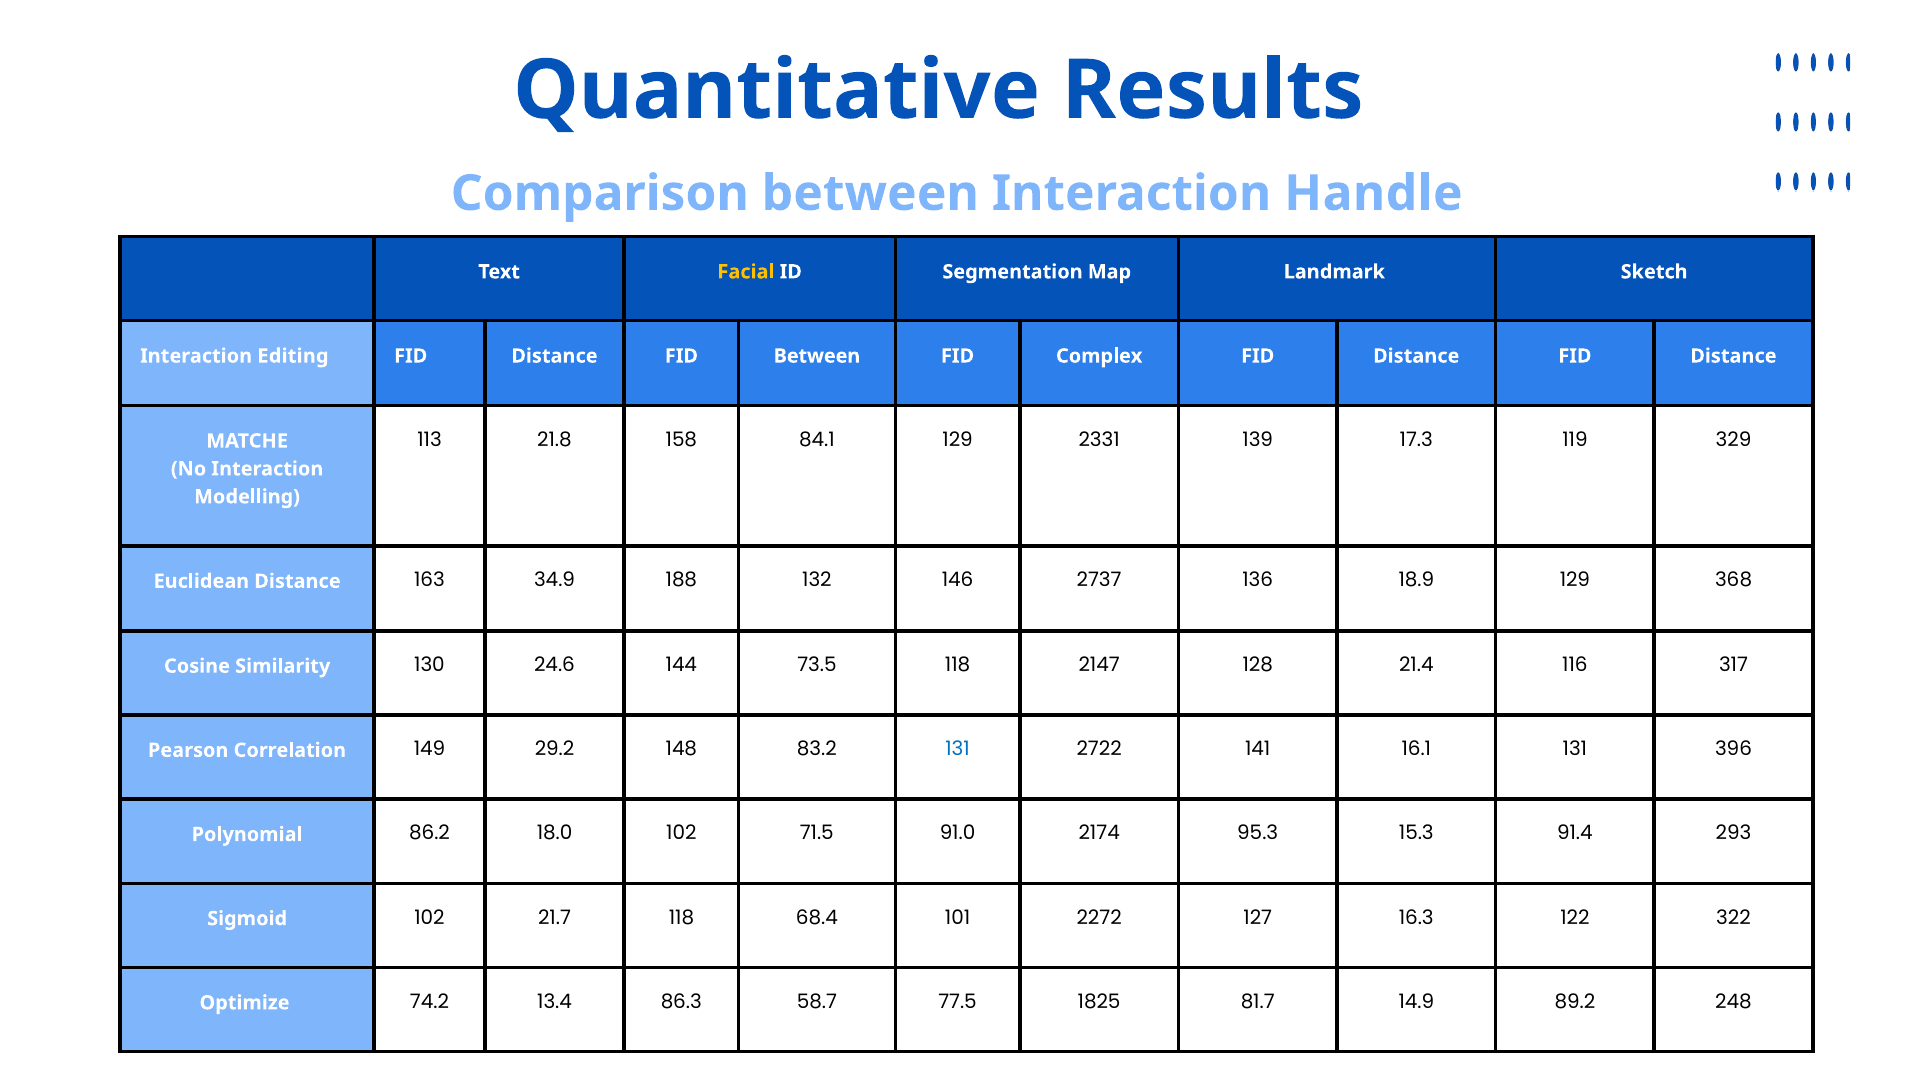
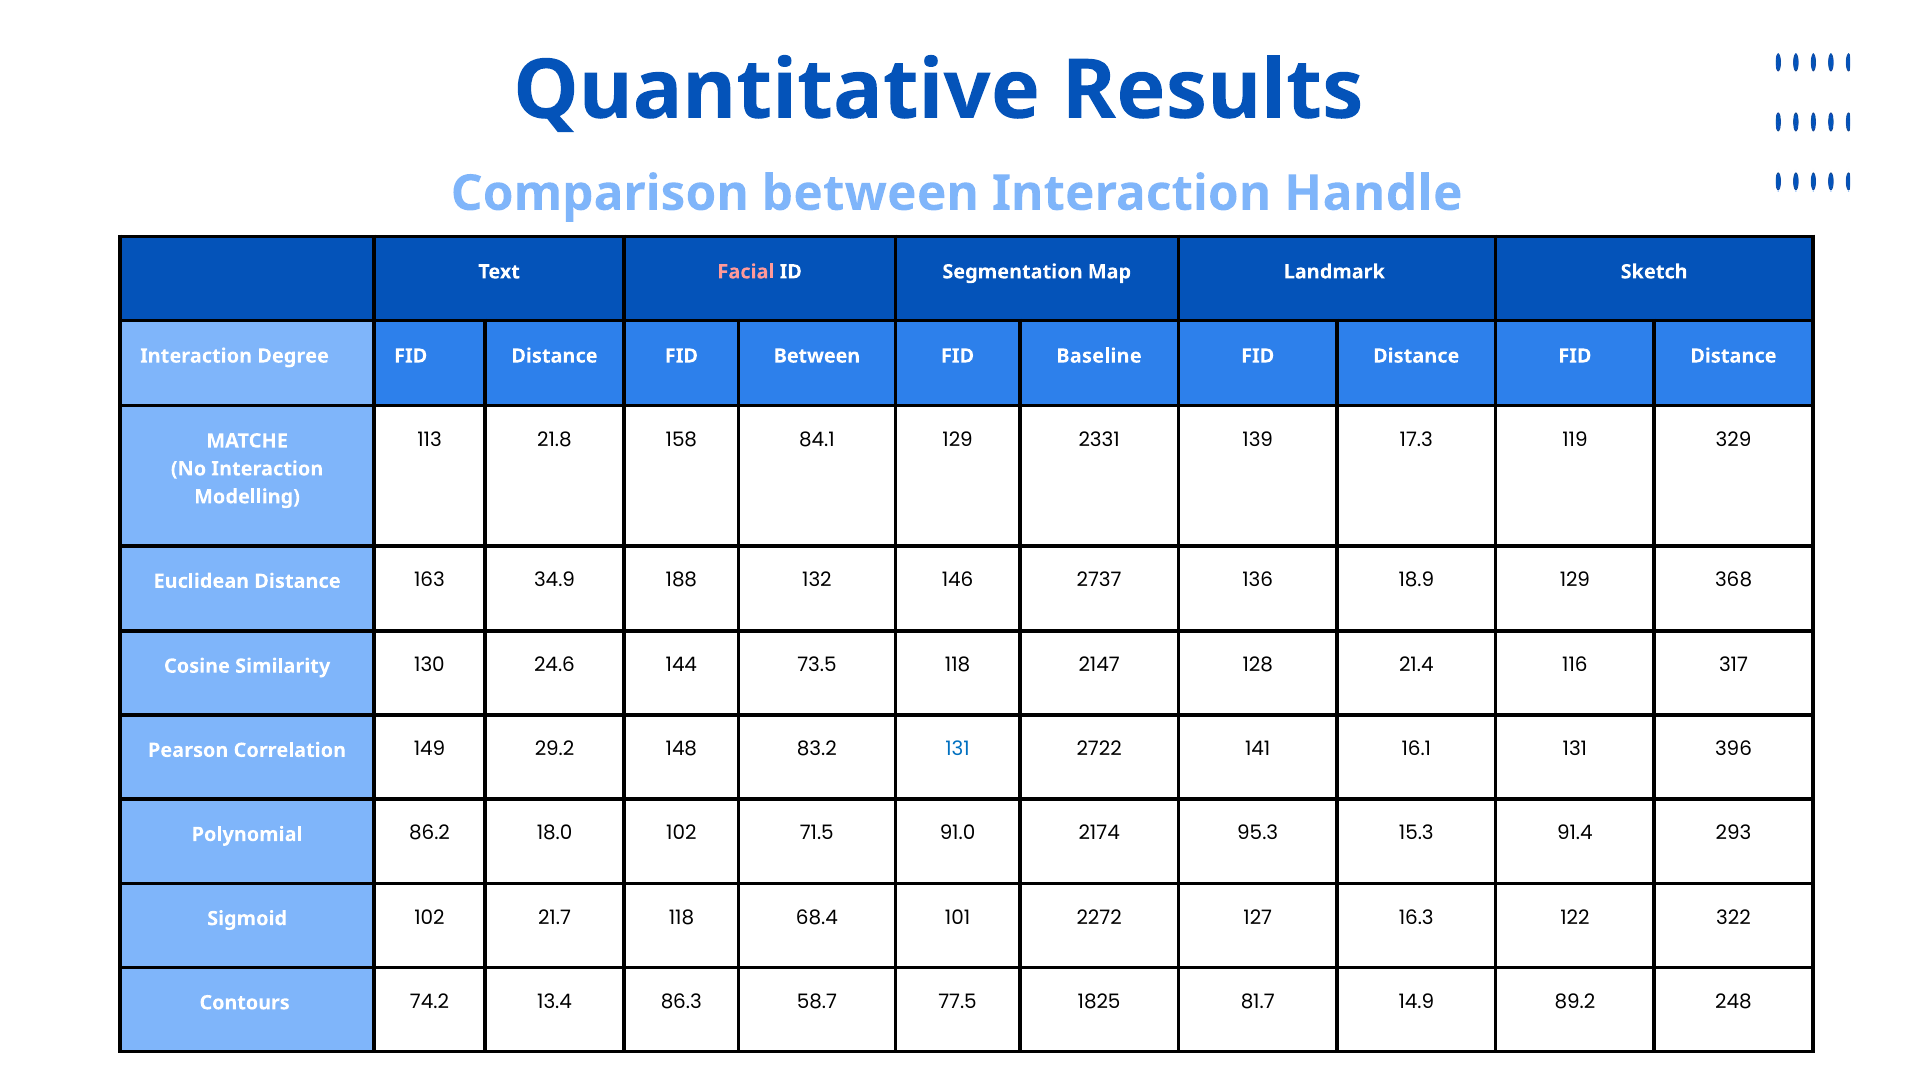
Facial colour: yellow -> pink (746, 272)
Editing: Editing -> Degree (293, 356)
Complex: Complex -> Baseline (1099, 356)
Optimize: Optimize -> Contours (245, 1003)
